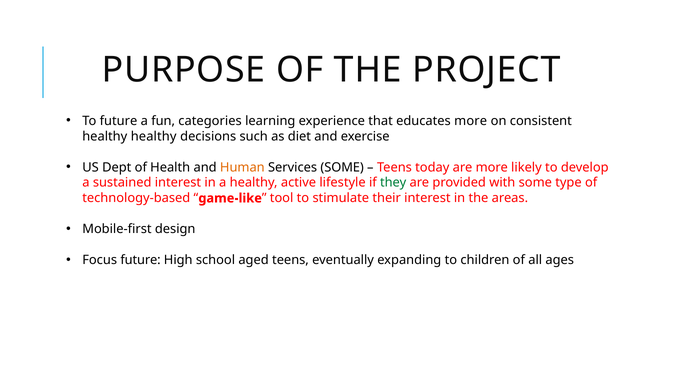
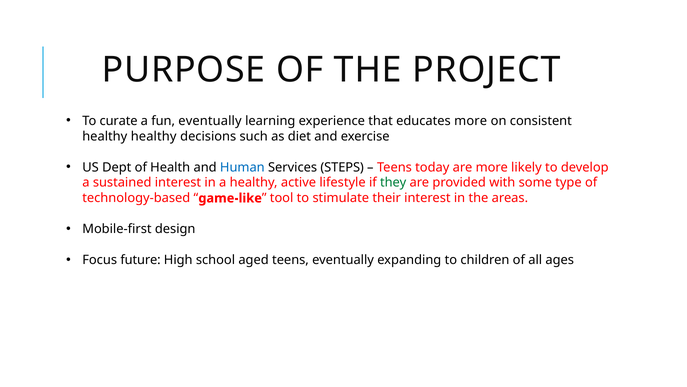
To future: future -> curate (119, 121)
fun categories: categories -> eventually (210, 121)
Human colour: orange -> blue (242, 167)
Services SOME: SOME -> STEPS (342, 167)
